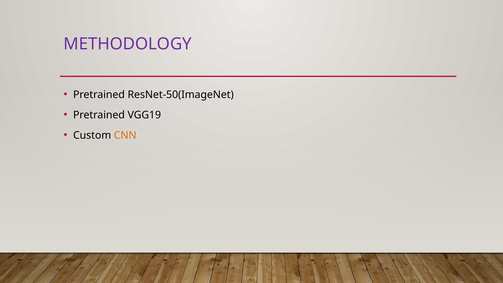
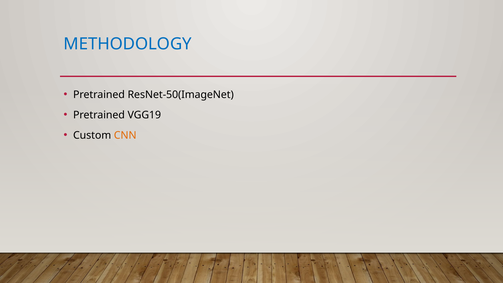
METHODOLOGY colour: purple -> blue (128, 44)
